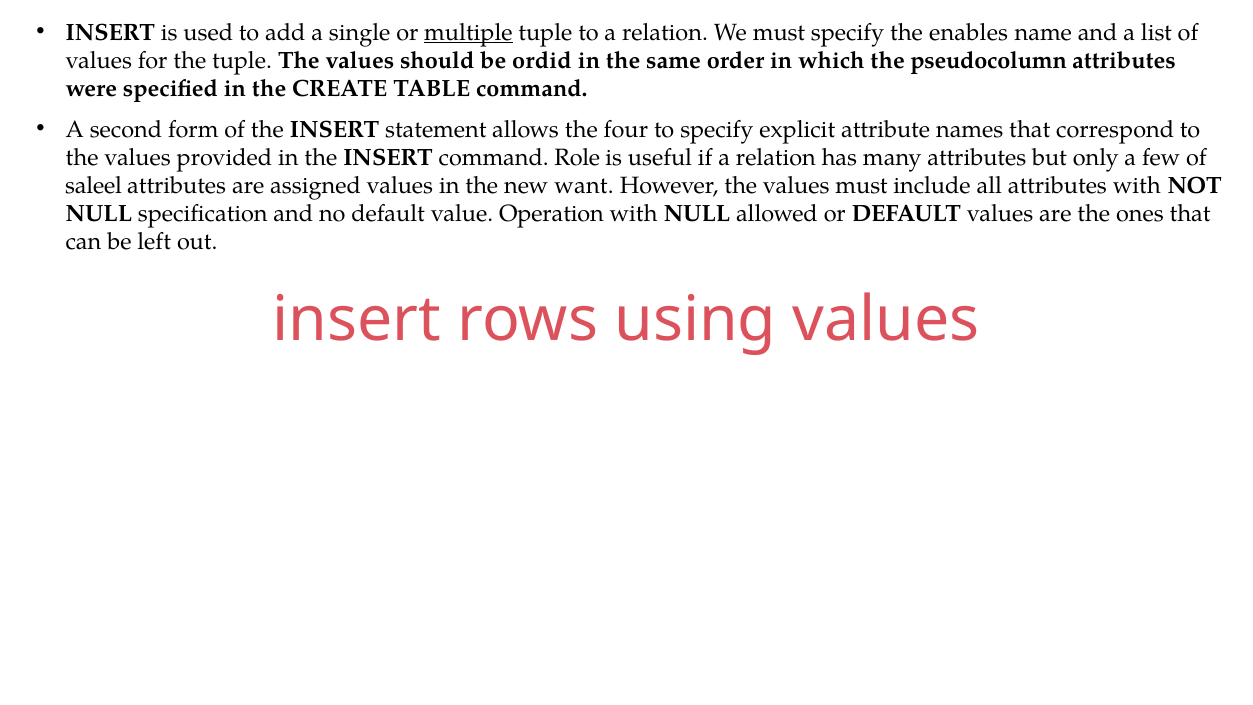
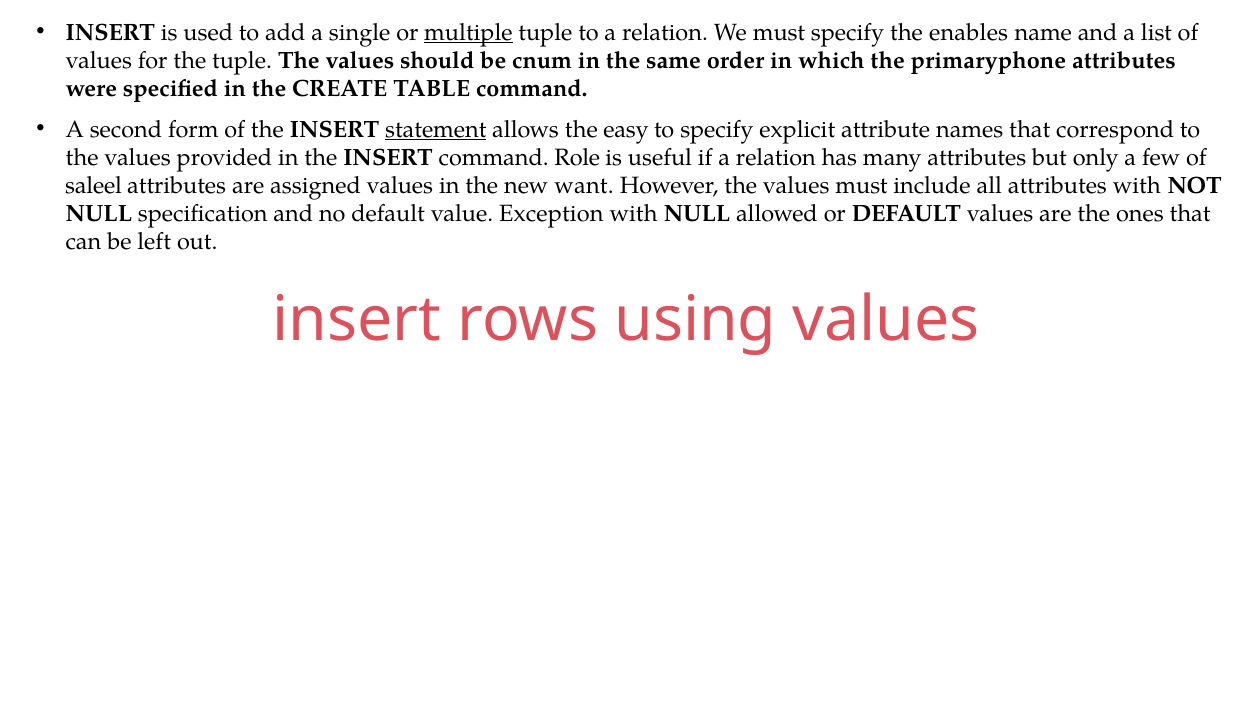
ordid: ordid -> cnum (542, 61)
pseudocolumn: pseudocolumn -> primaryphone (988, 61)
statement underline: none -> present (436, 129)
four: four -> easy (626, 129)
Operation: Operation -> Exception (551, 214)
